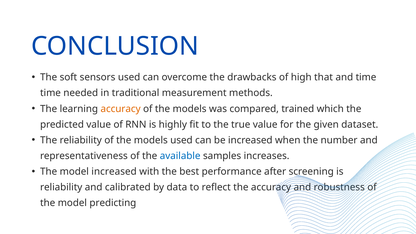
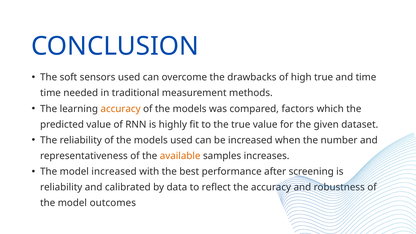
high that: that -> true (324, 77)
trained: trained -> factors (298, 109)
available colour: blue -> orange (180, 156)
predicting: predicting -> outcomes (113, 203)
